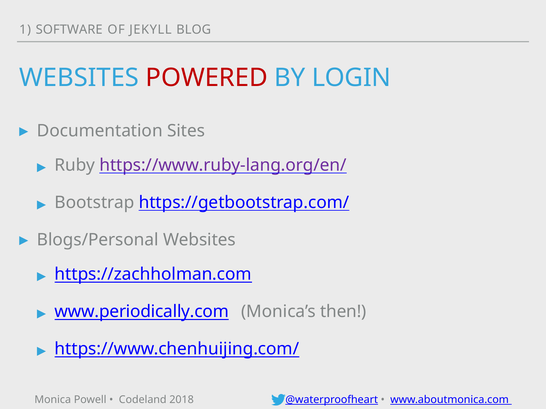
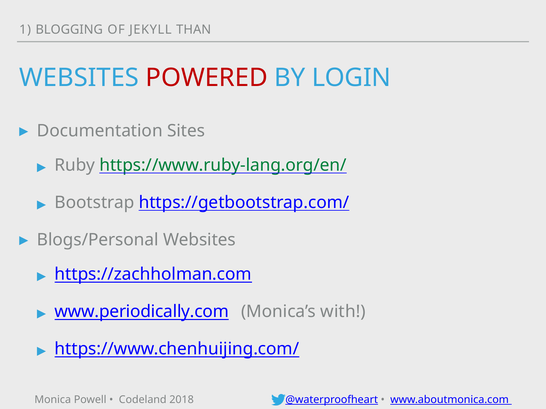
SOFTWARE: SOFTWARE -> BLOGGING (69, 30)
BLOG: BLOG -> THAN (194, 30)
https://www.ruby-lang.org/en/ colour: purple -> green (223, 165)
then: then -> with (343, 312)
